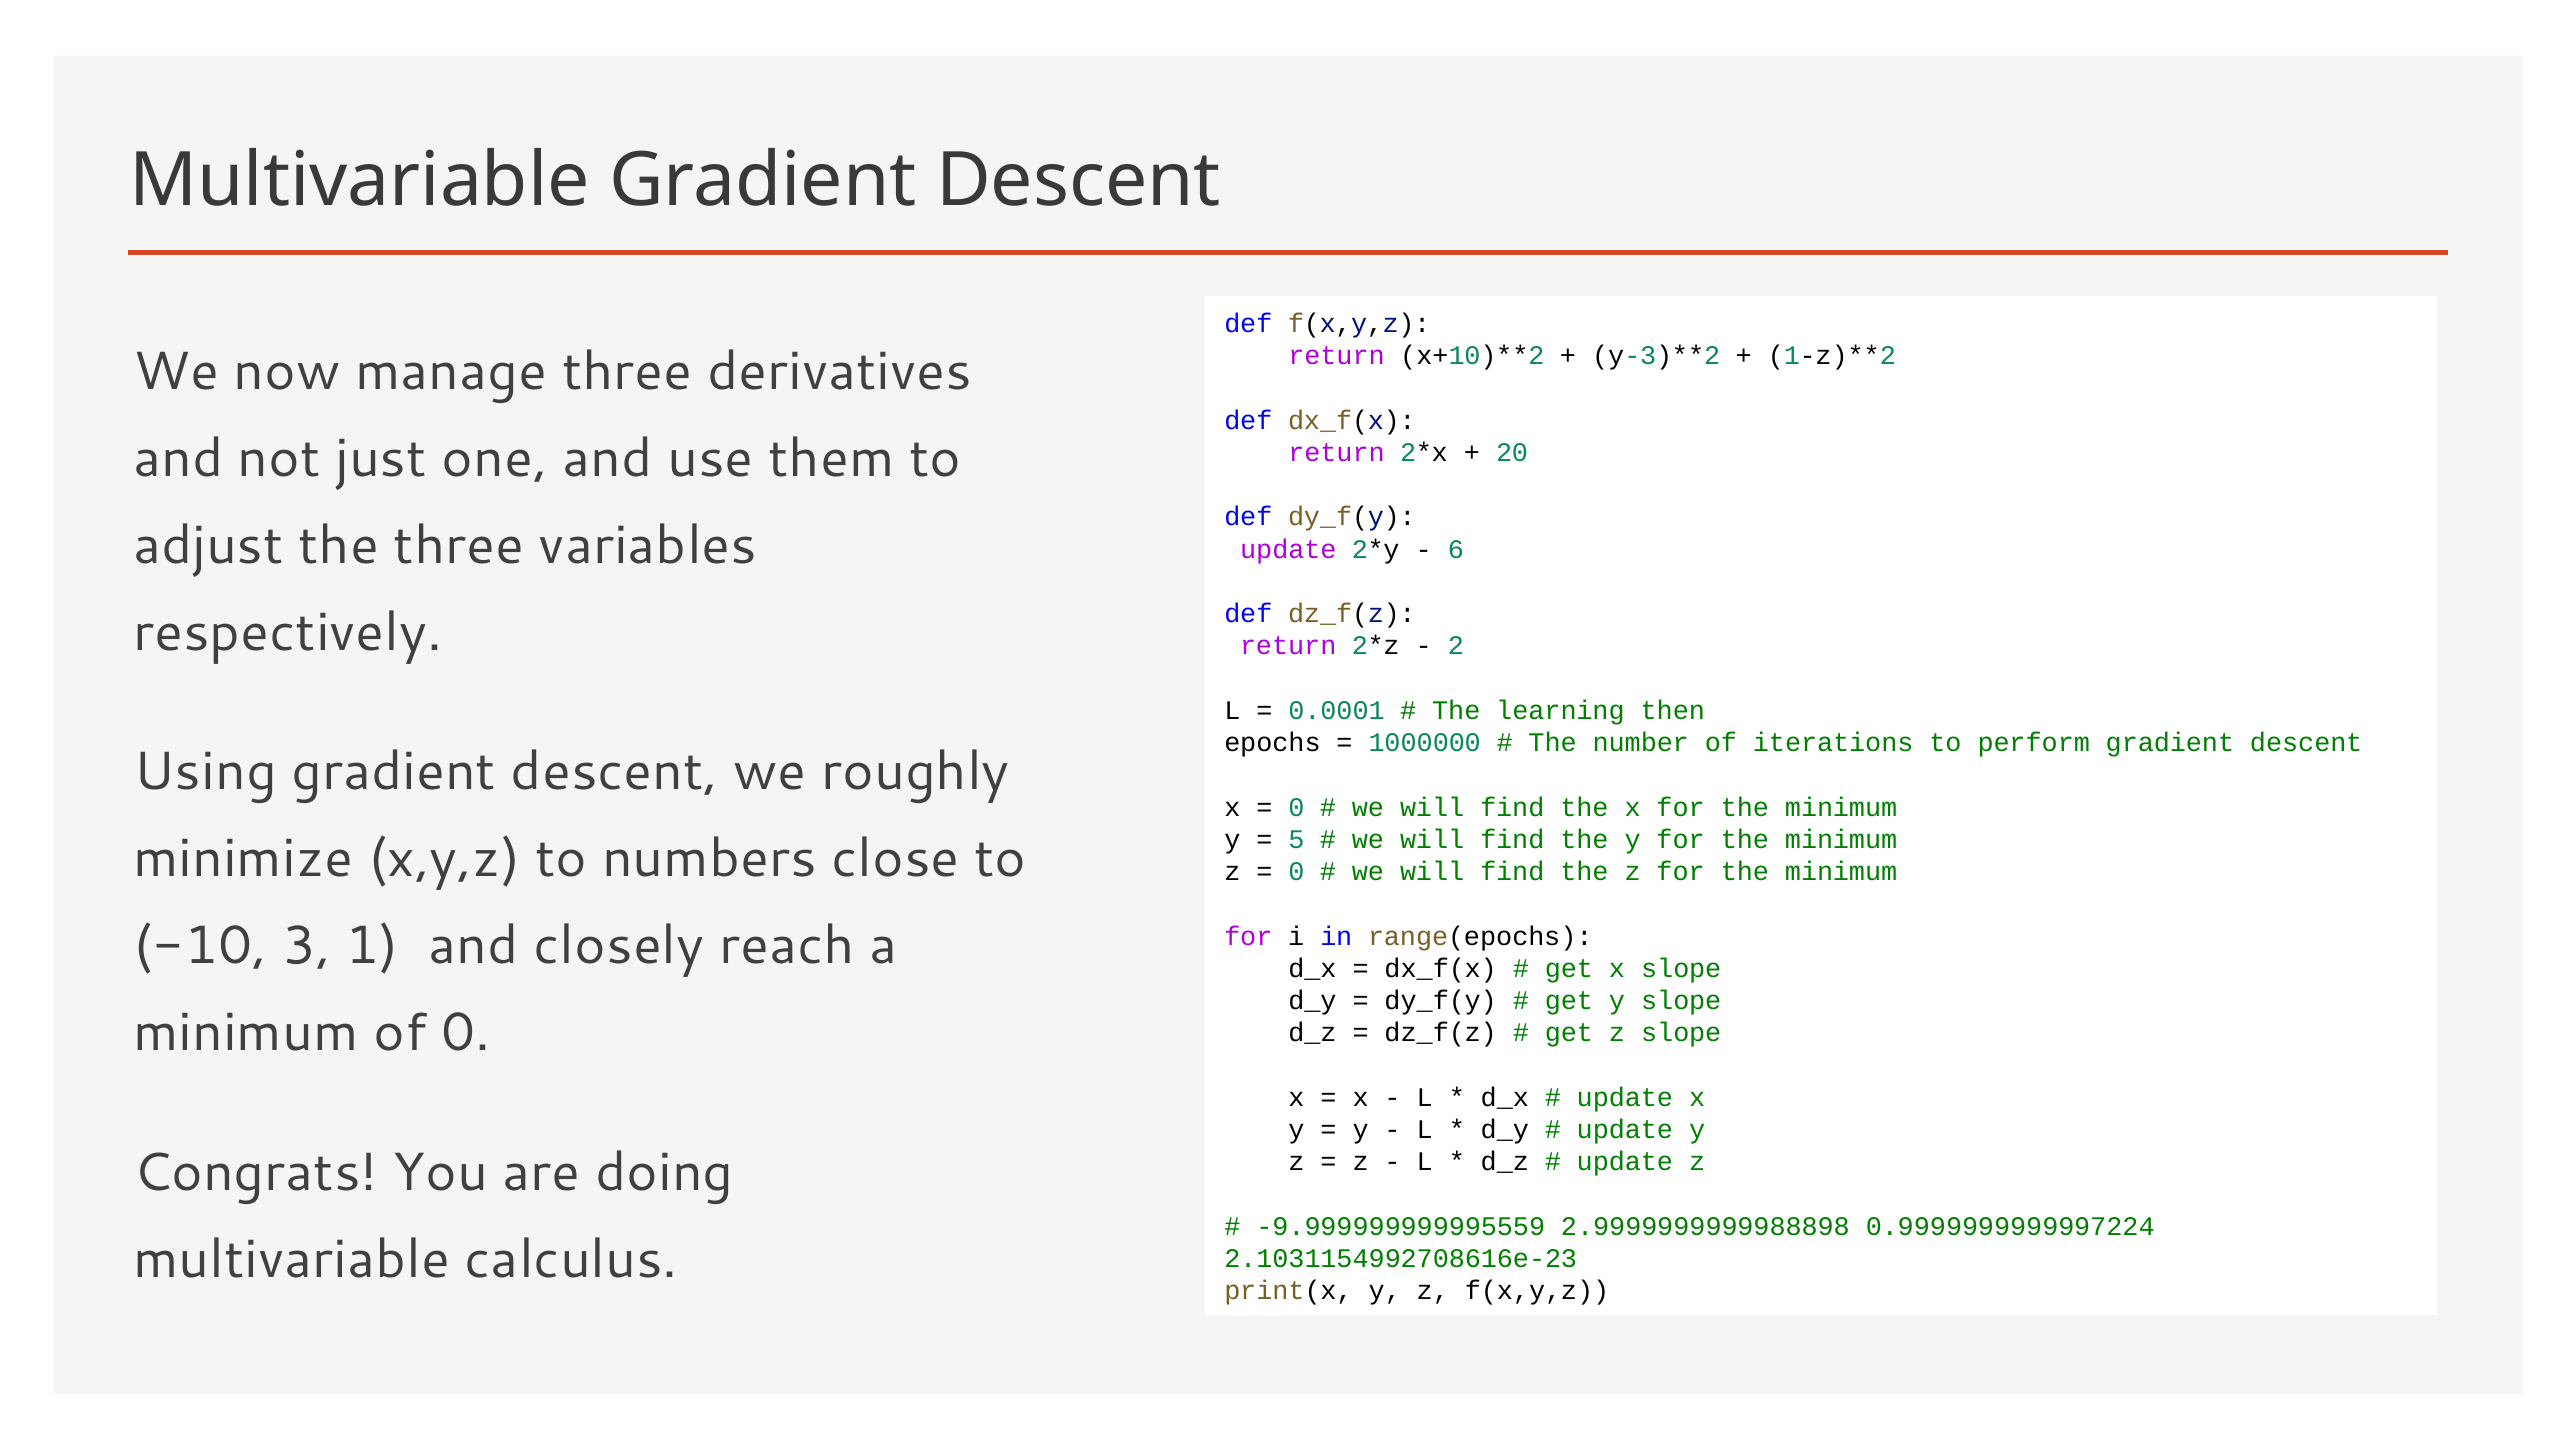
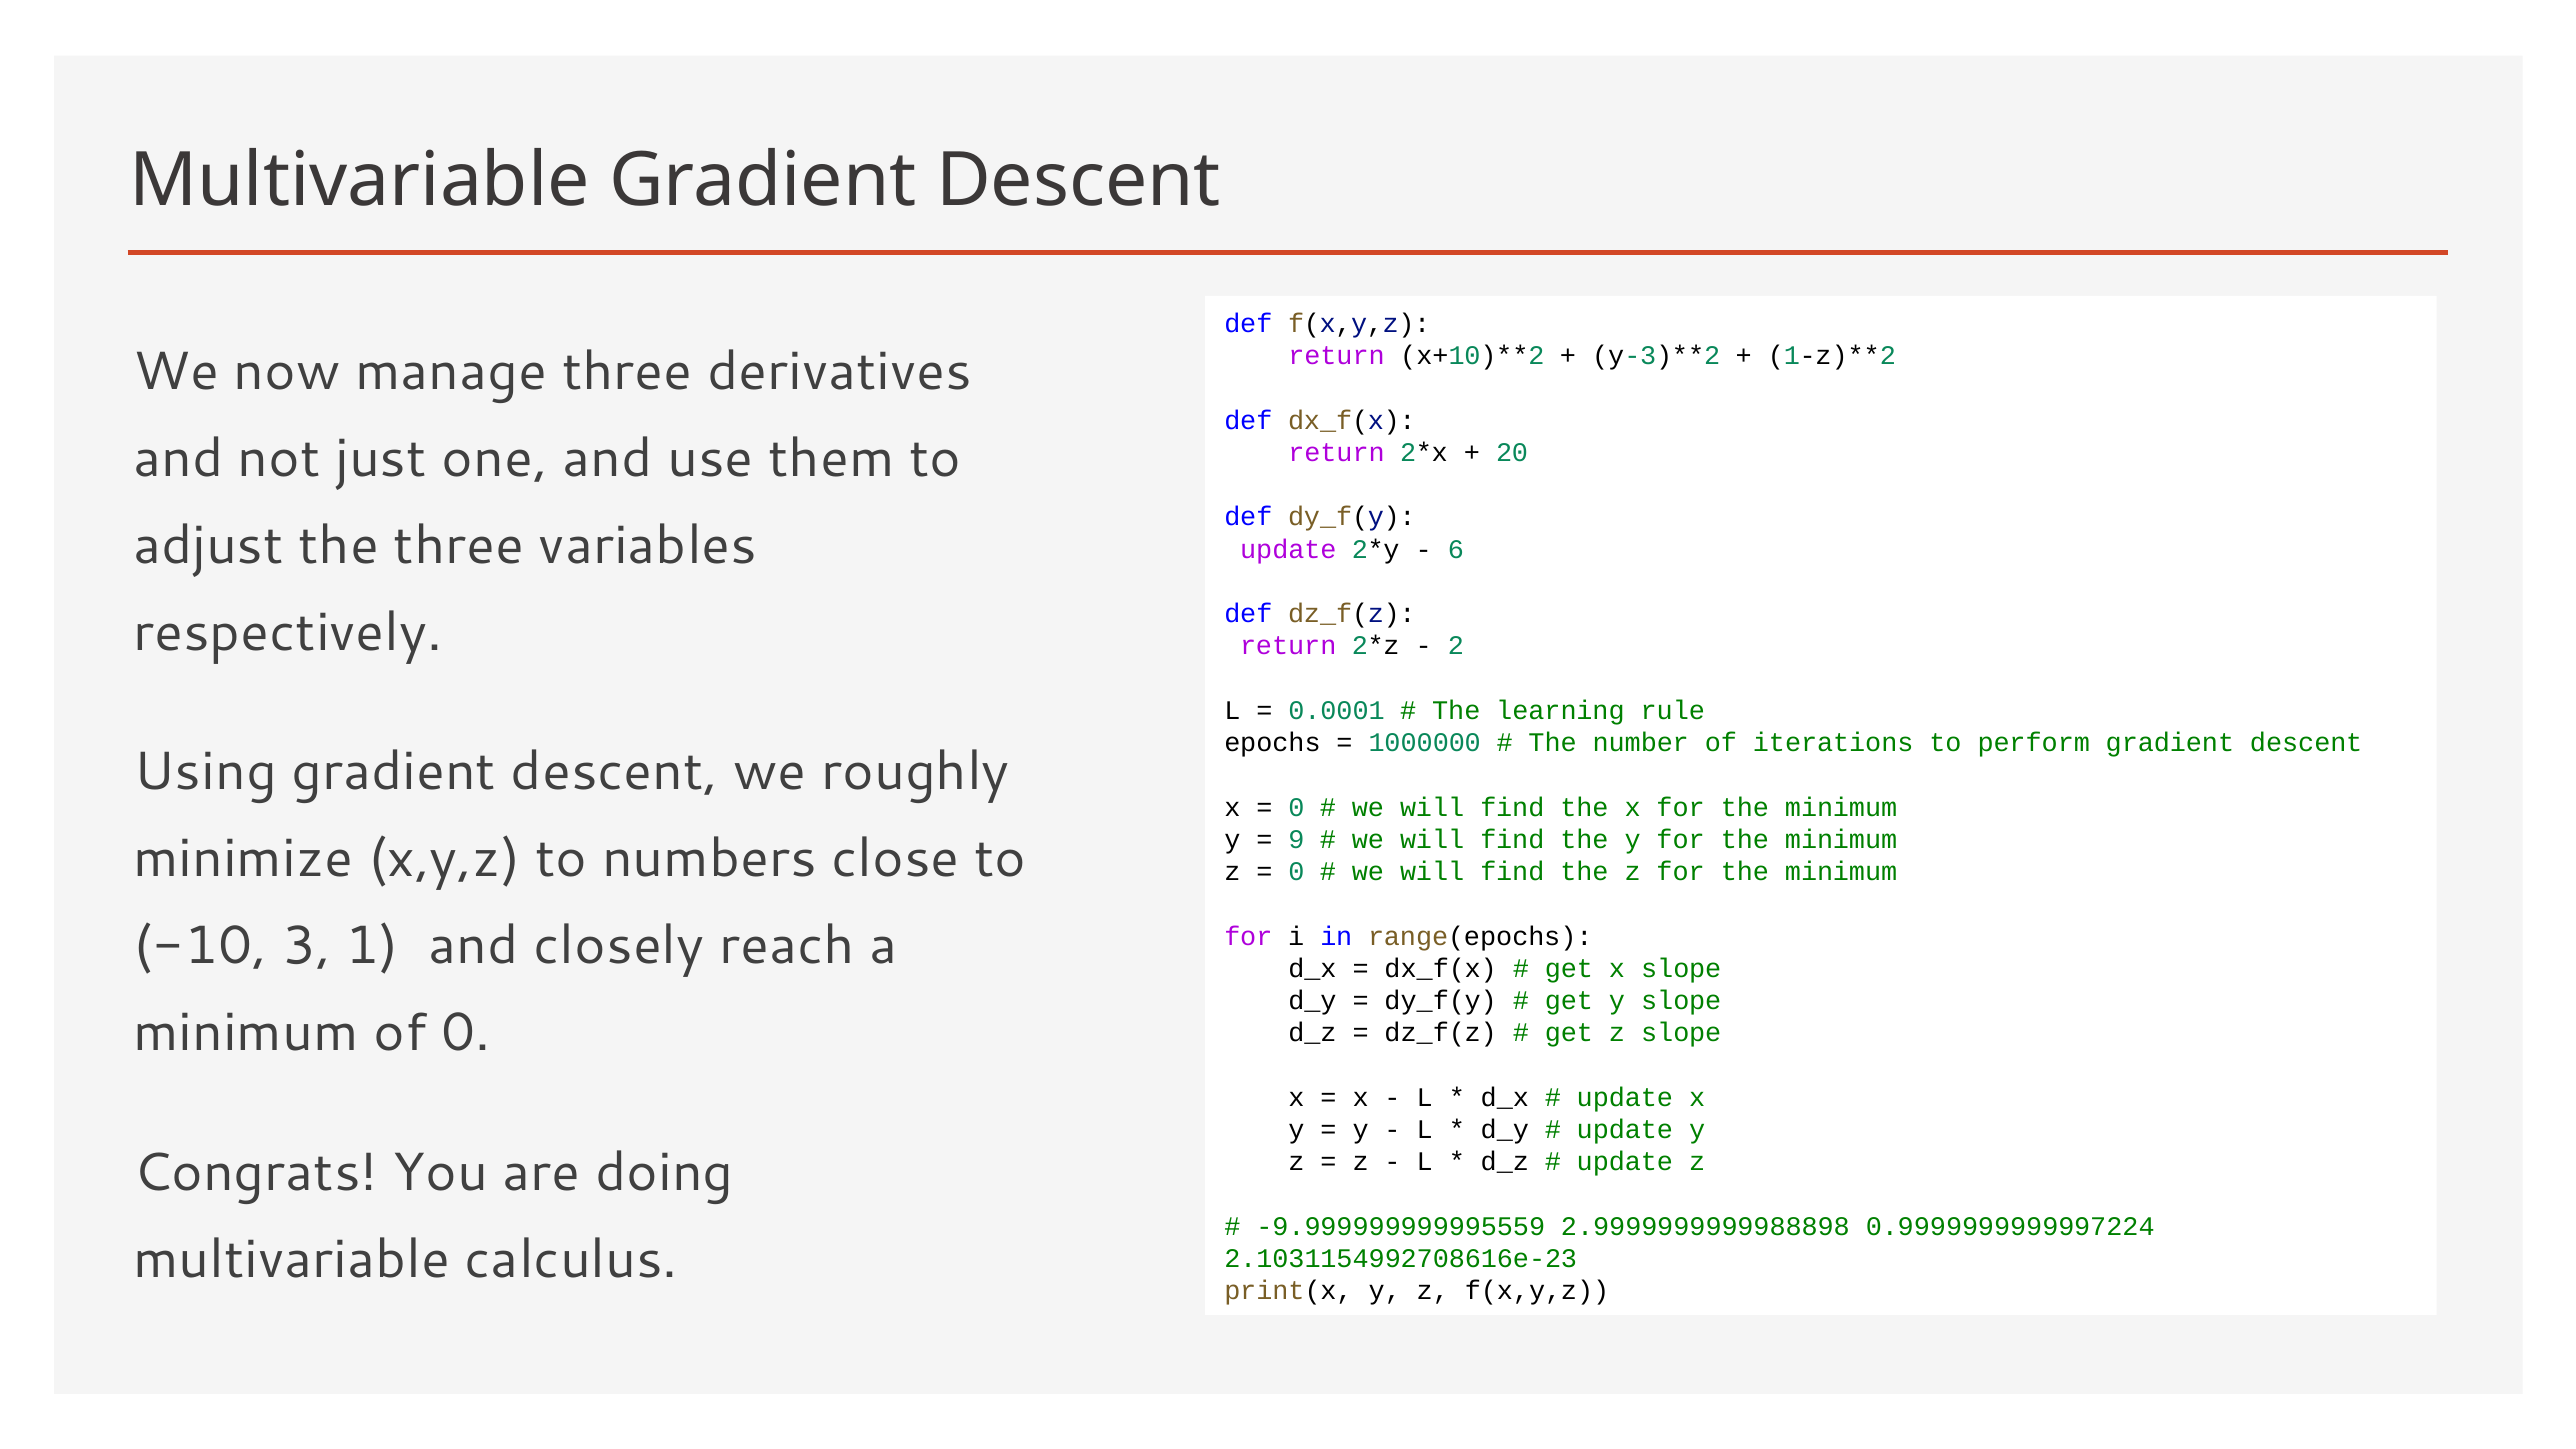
then: then -> rule (1673, 710)
5: 5 -> 9 (1297, 839)
